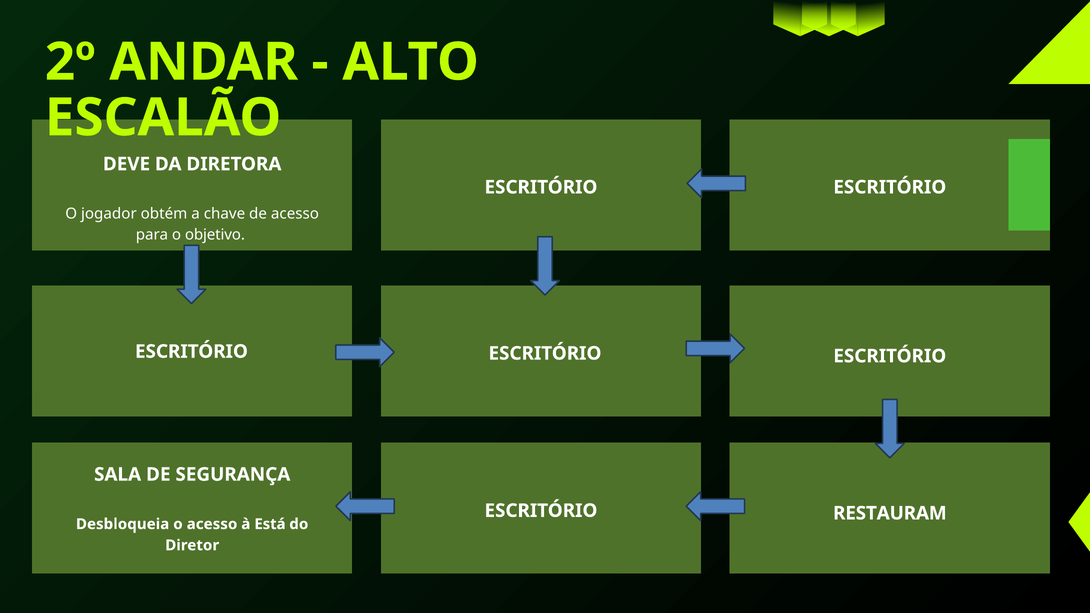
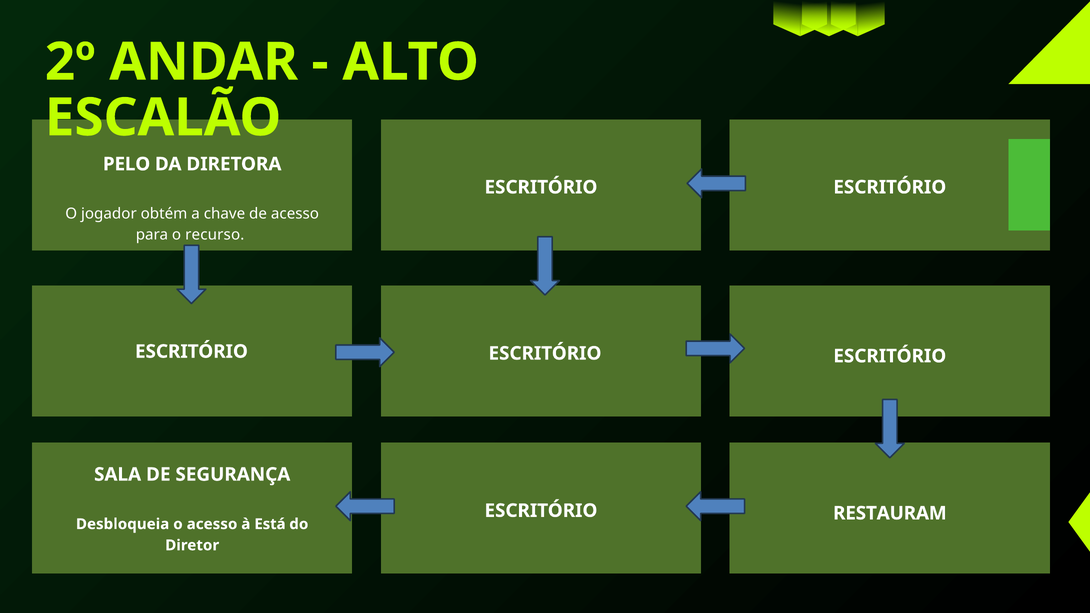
DEVE: DEVE -> PELO (127, 164)
objetivo: objetivo -> recurso (215, 235)
